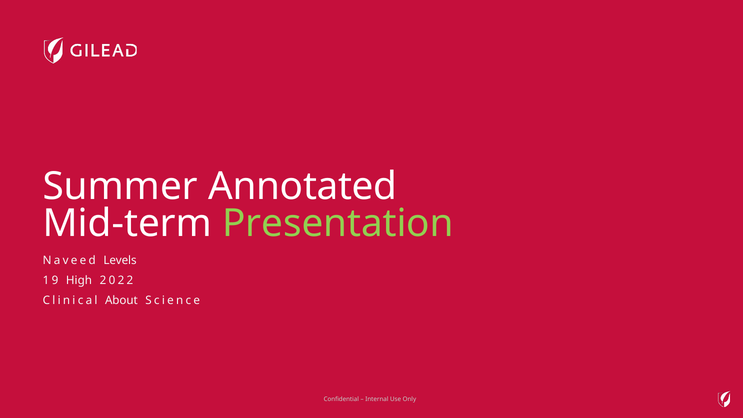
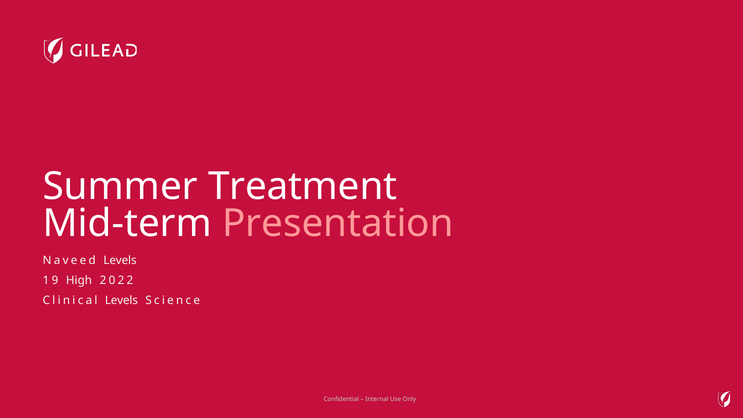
Annotated: Annotated -> Treatment (303, 186)
Presentation colour: light green -> pink (338, 224)
Clinical About: About -> Levels (121, 300)
